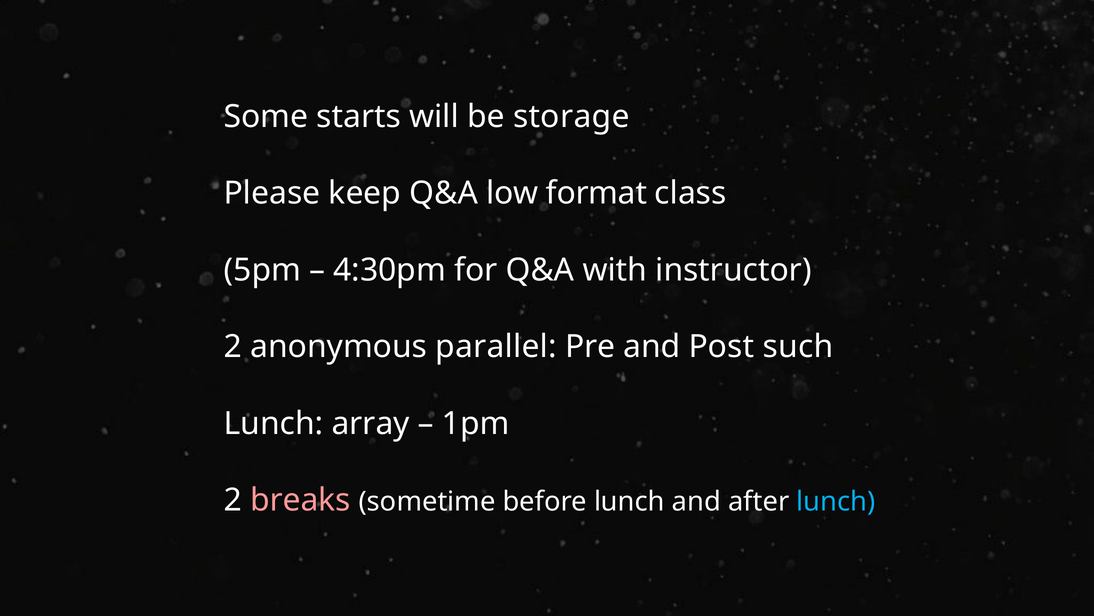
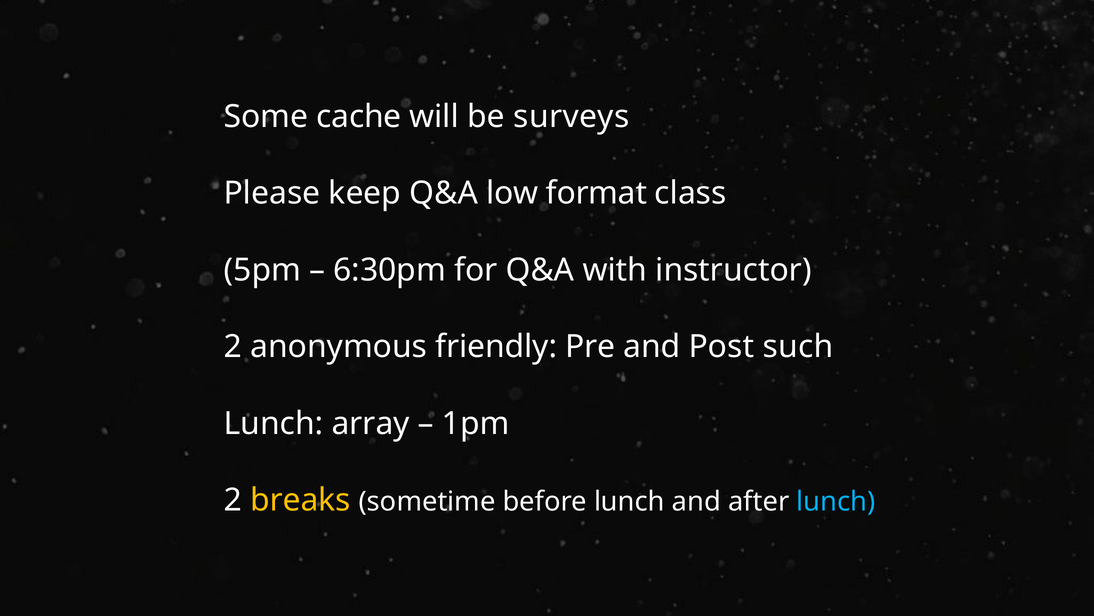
starts: starts -> cache (359, 117)
storage: storage -> surveys (571, 117)
4:30pm: 4:30pm -> 6:30pm (390, 270)
parallel: parallel -> friendly (496, 346)
breaks colour: pink -> yellow (300, 500)
